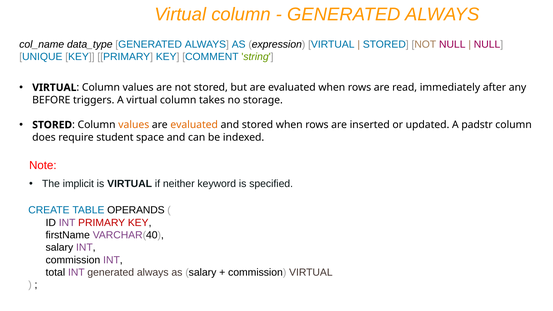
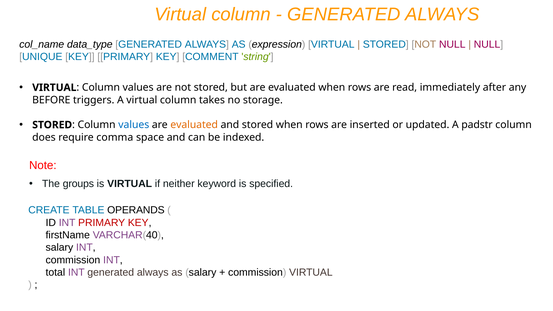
values colour: orange -> blue (134, 125)
student: student -> comma (115, 137)
implicit: implicit -> groups (78, 184)
